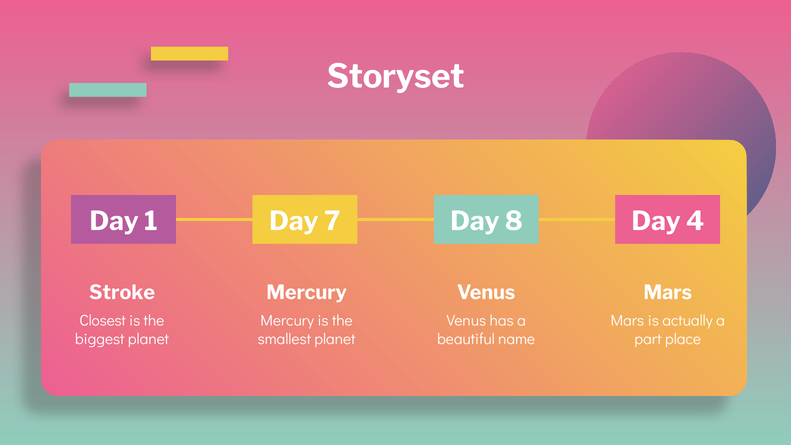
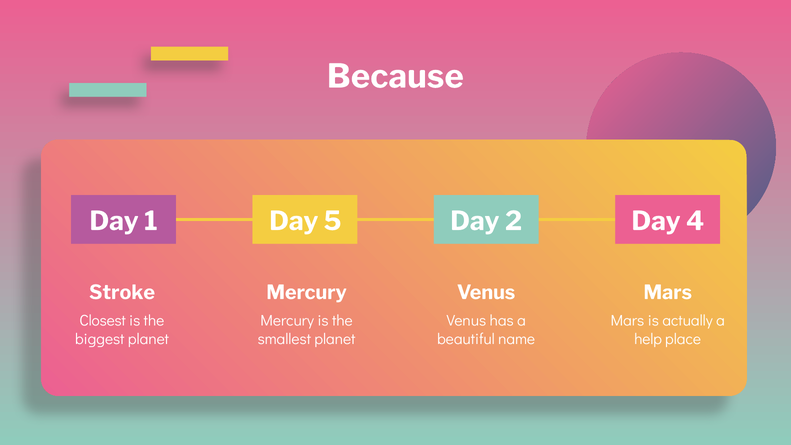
Storyset: Storyset -> Because (395, 77)
7: 7 -> 5 (332, 221)
8: 8 -> 2 (514, 221)
part: part -> help (648, 339)
